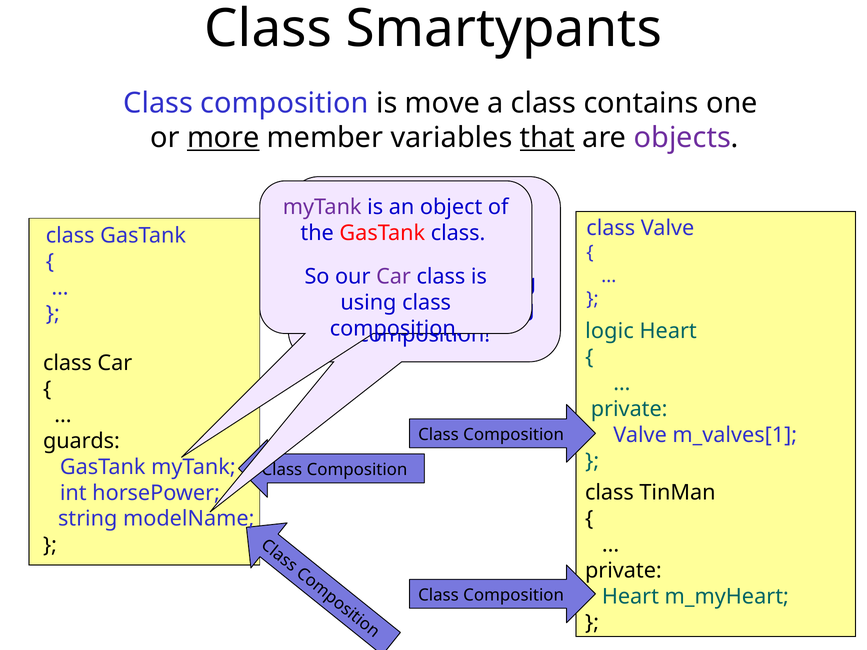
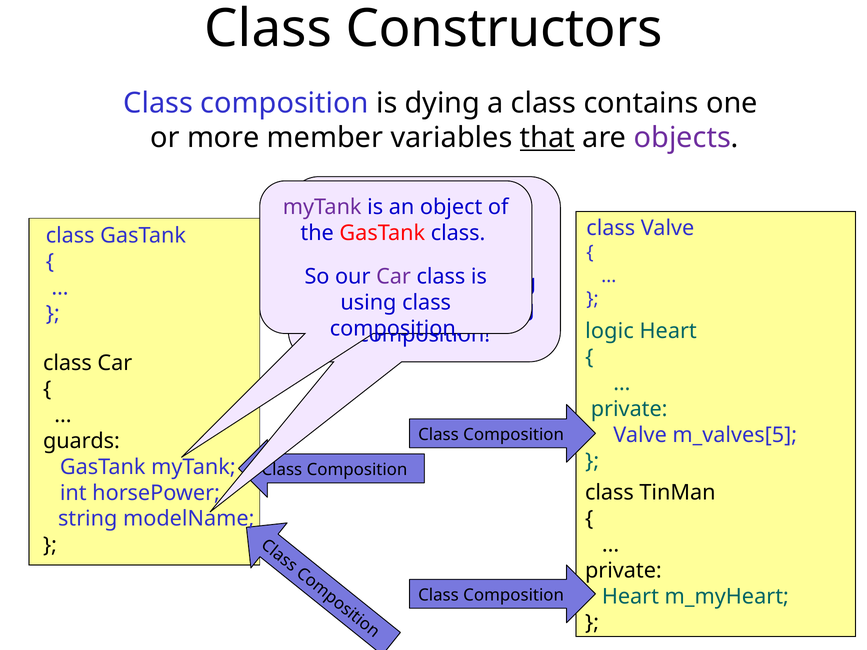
Smartypants: Smartypants -> Constructors (504, 29)
move: move -> dying (442, 103)
more underline: present -> none (223, 138)
m_valves[1: m_valves[1 -> m_valves[5 (735, 435)
